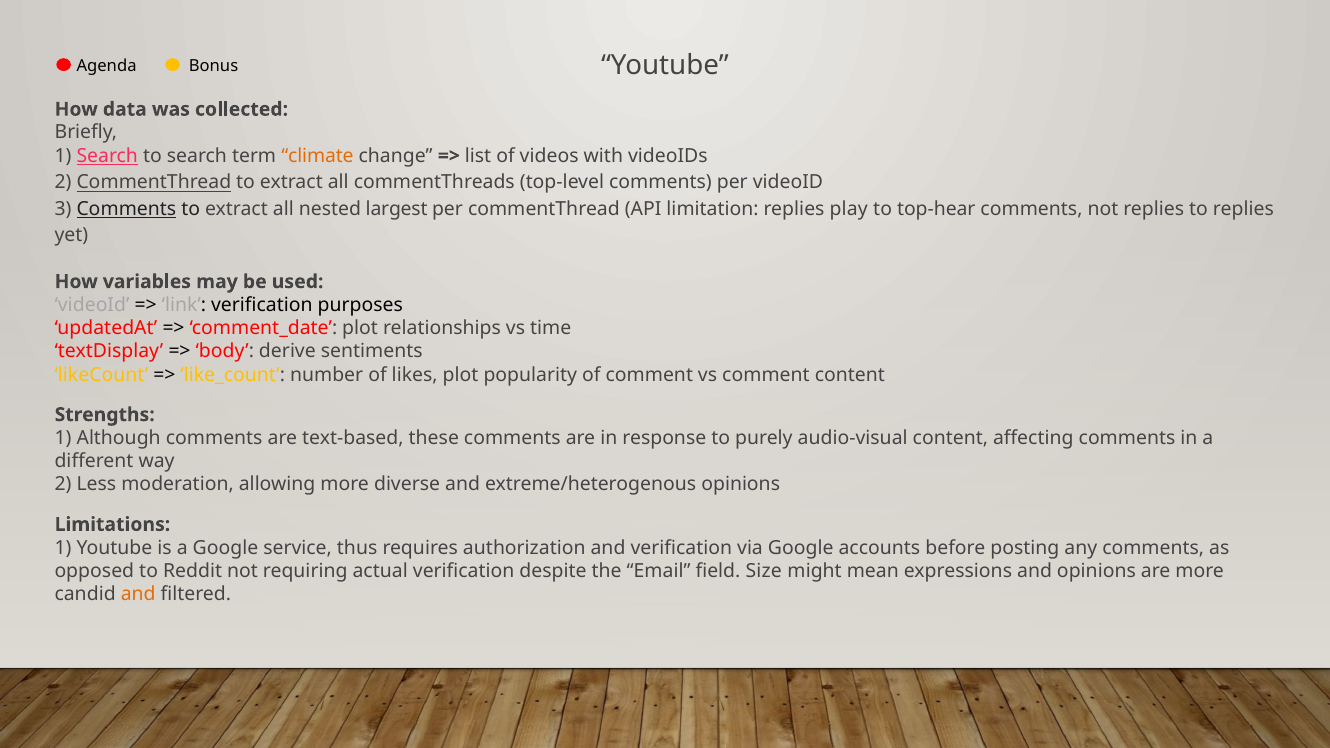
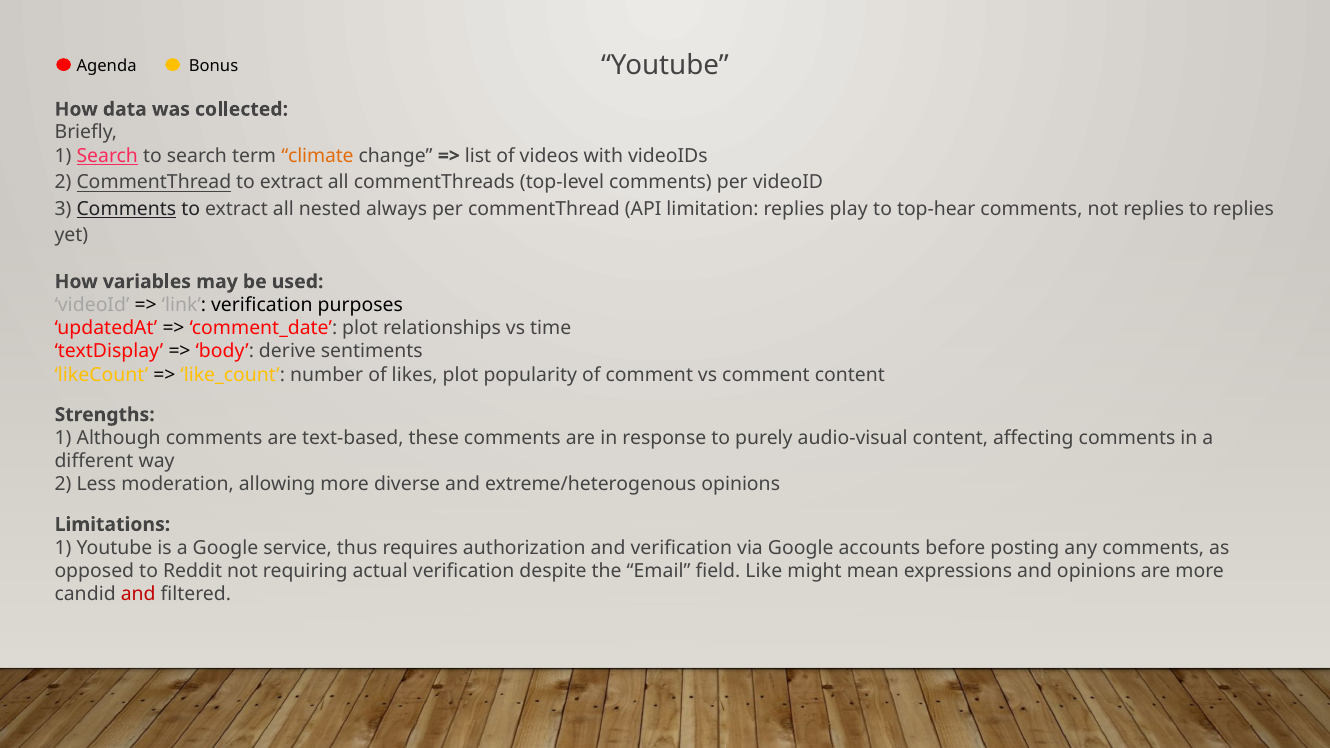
largest: largest -> always (397, 209)
Size: Size -> Like (764, 571)
and colour: orange -> red (138, 594)
